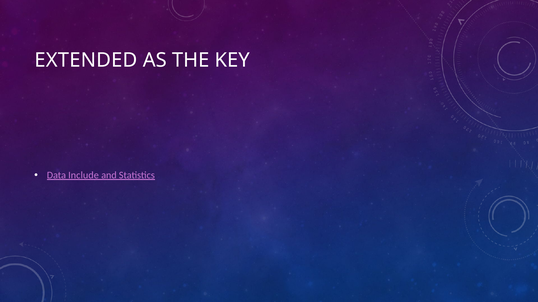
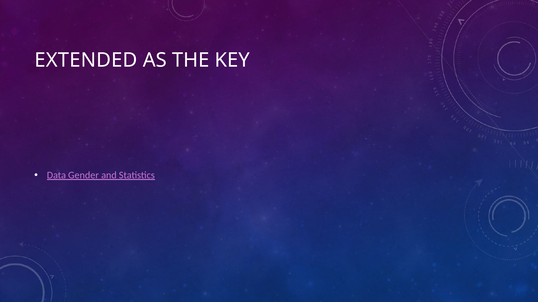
Include: Include -> Gender (84, 176)
